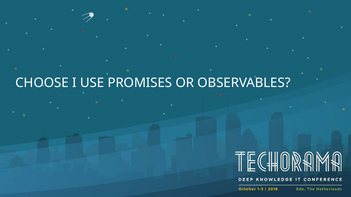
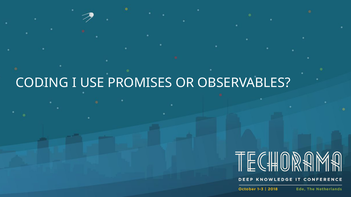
CHOOSE: CHOOSE -> CODING (42, 83)
